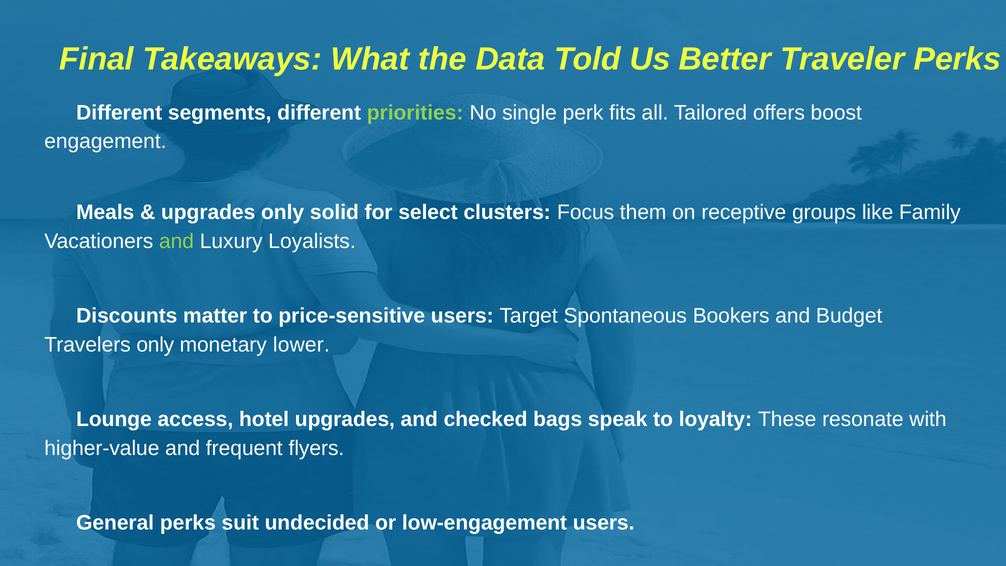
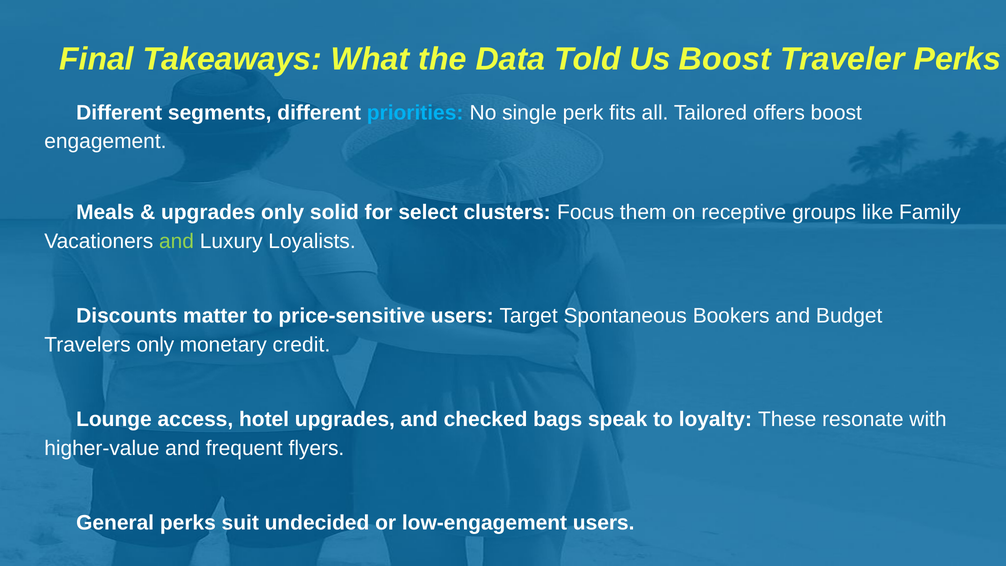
Us Better: Better -> Boost (725, 59)
priorities colour: light green -> light blue (415, 113)
lower: lower -> credit (301, 345)
